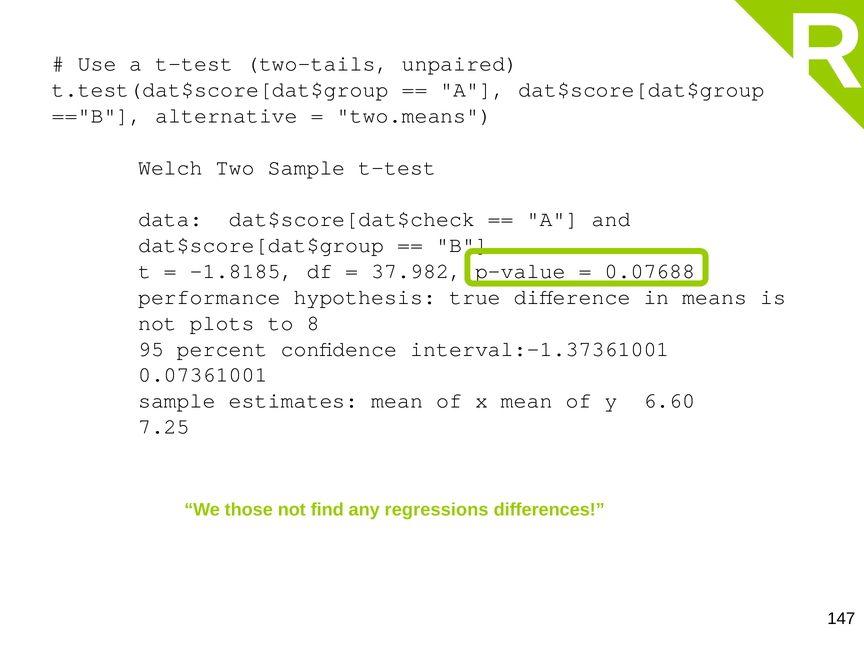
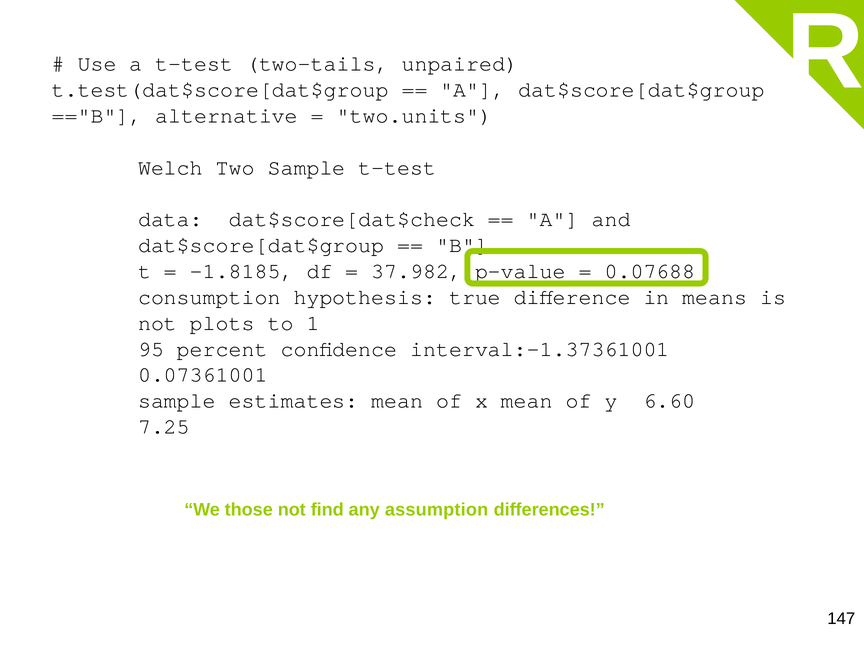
two.means: two.means -> two.units (415, 116)
performance: performance -> consumption (209, 297)
8: 8 -> 1 (313, 323)
regressions: regressions -> assumption (437, 510)
